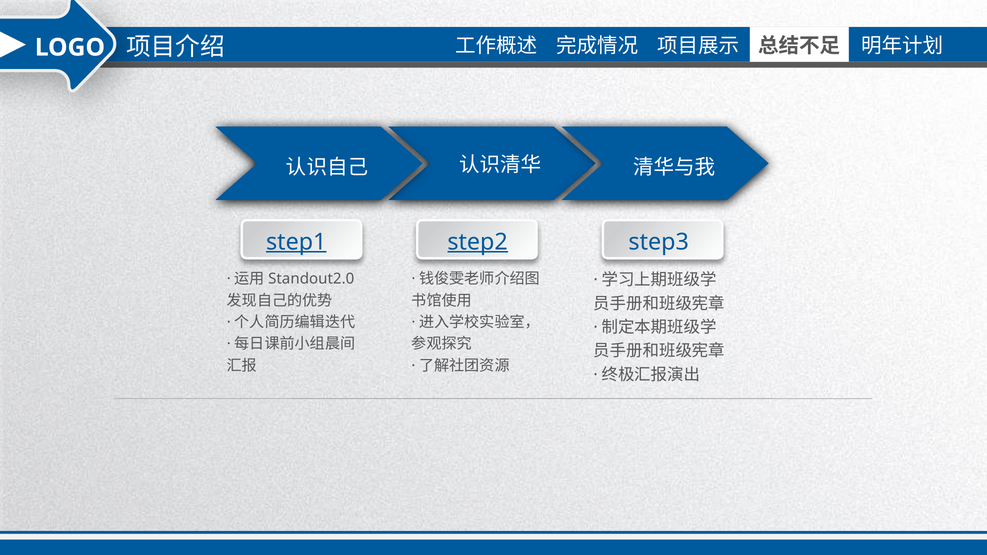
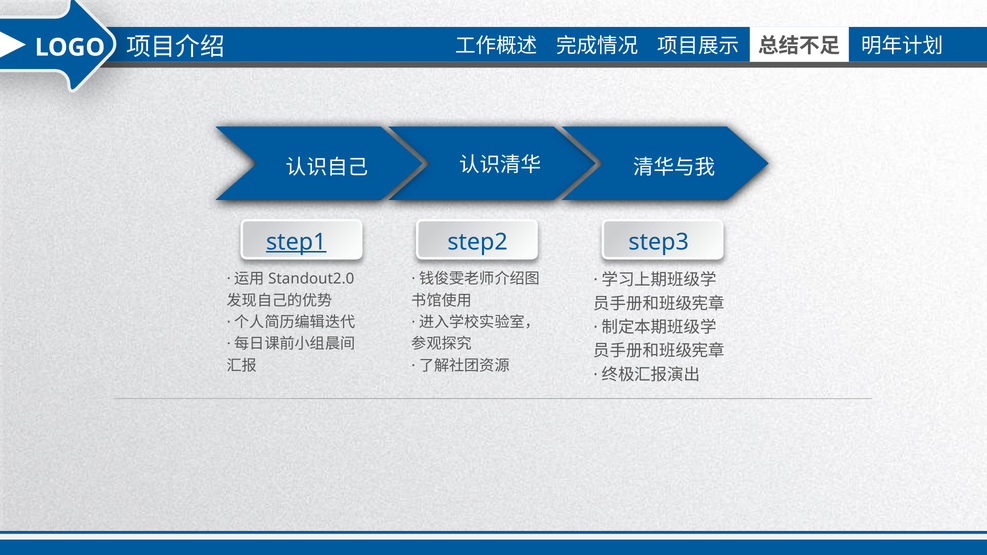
step2 underline: present -> none (478, 242)
